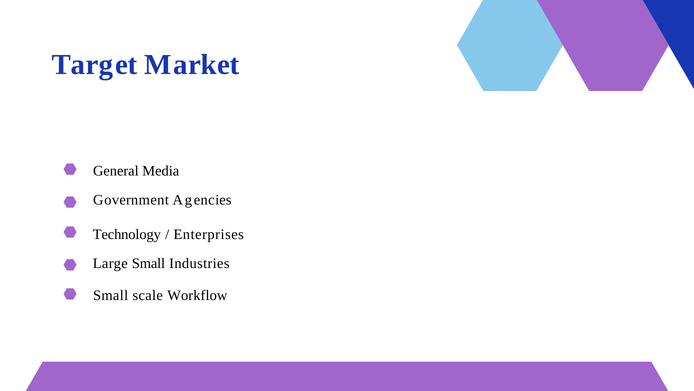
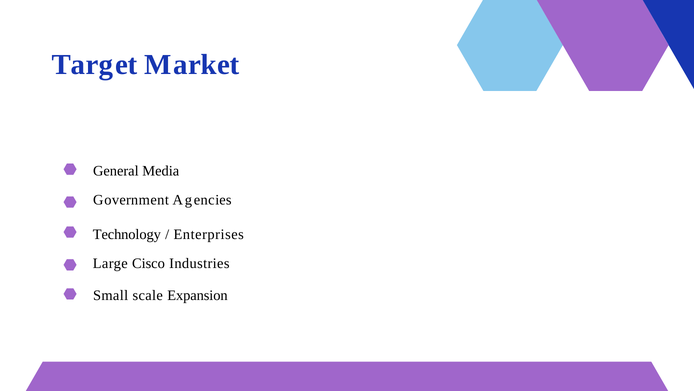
Large Small: Small -> Cisco (148, 263)
Workflow: Workflow -> Expansion (197, 295)
